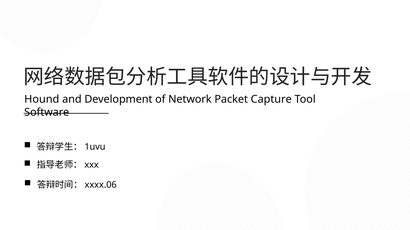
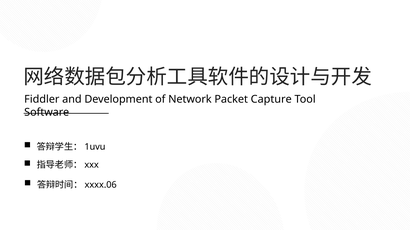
Hound: Hound -> Fiddler (42, 100)
